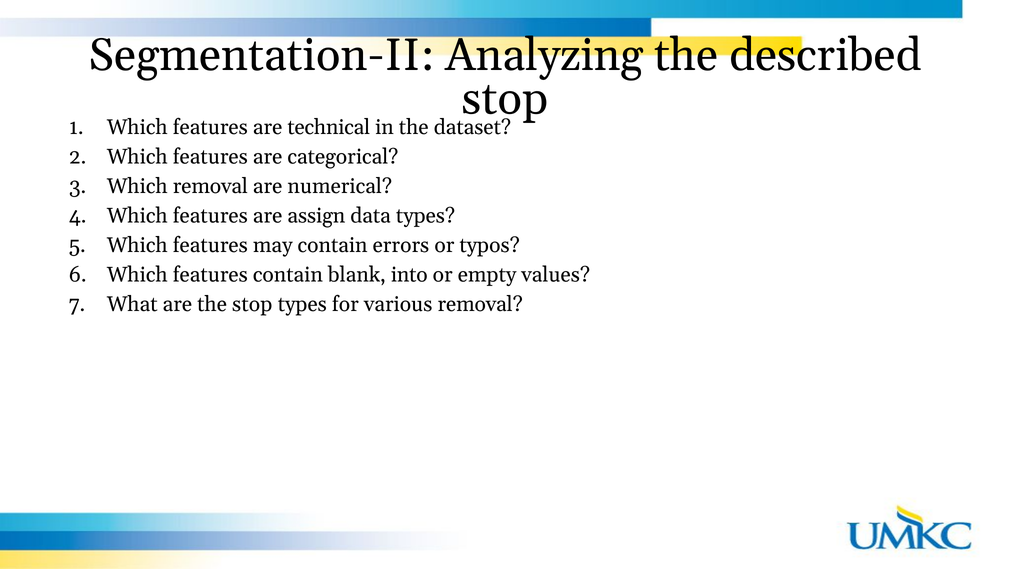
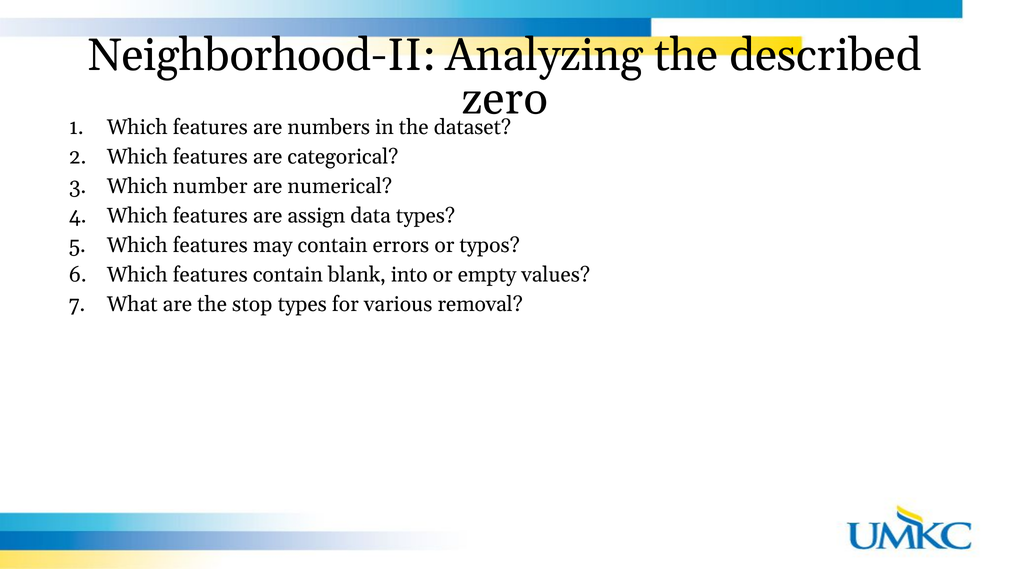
Segmentation-II: Segmentation-II -> Neighborhood-II (262, 55)
stop: stop -> zero (505, 99)
technical: technical -> numbers (329, 127)
Which removal: removal -> number (210, 186)
